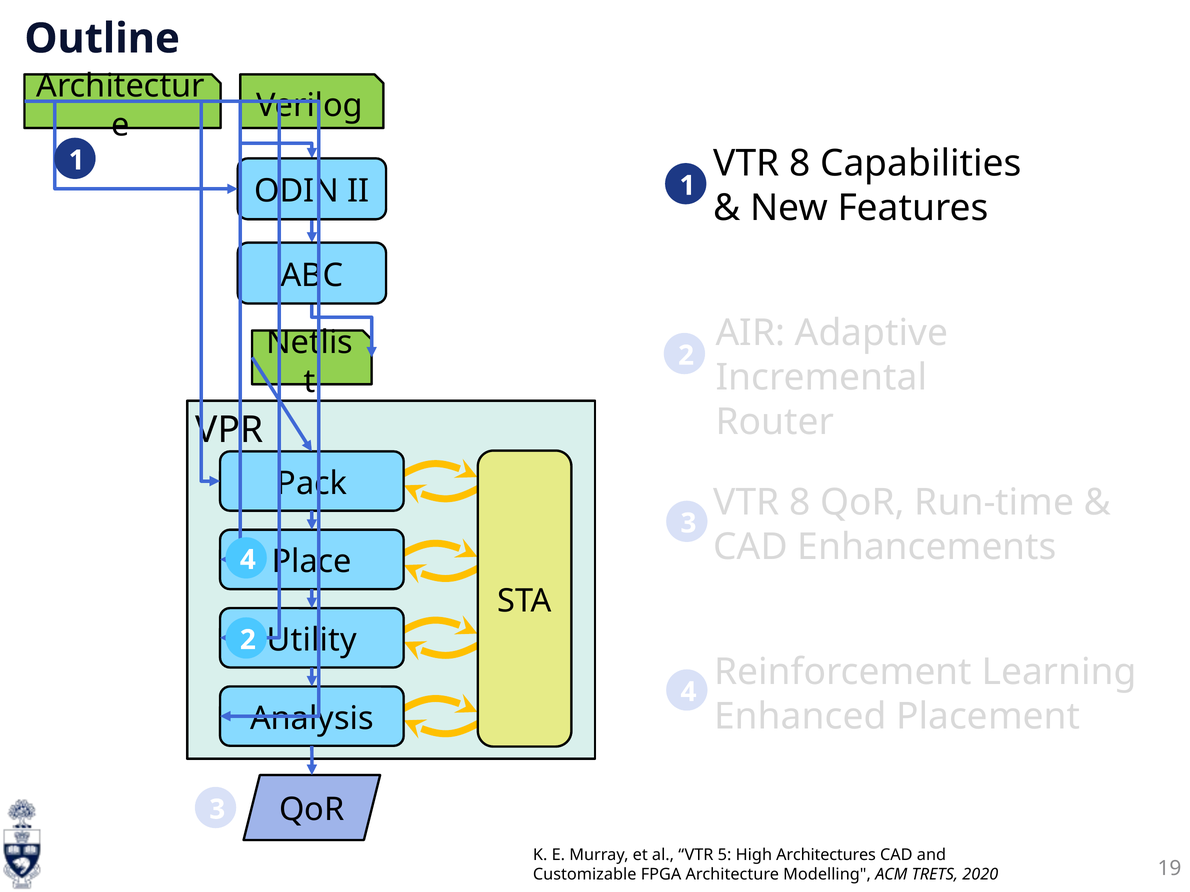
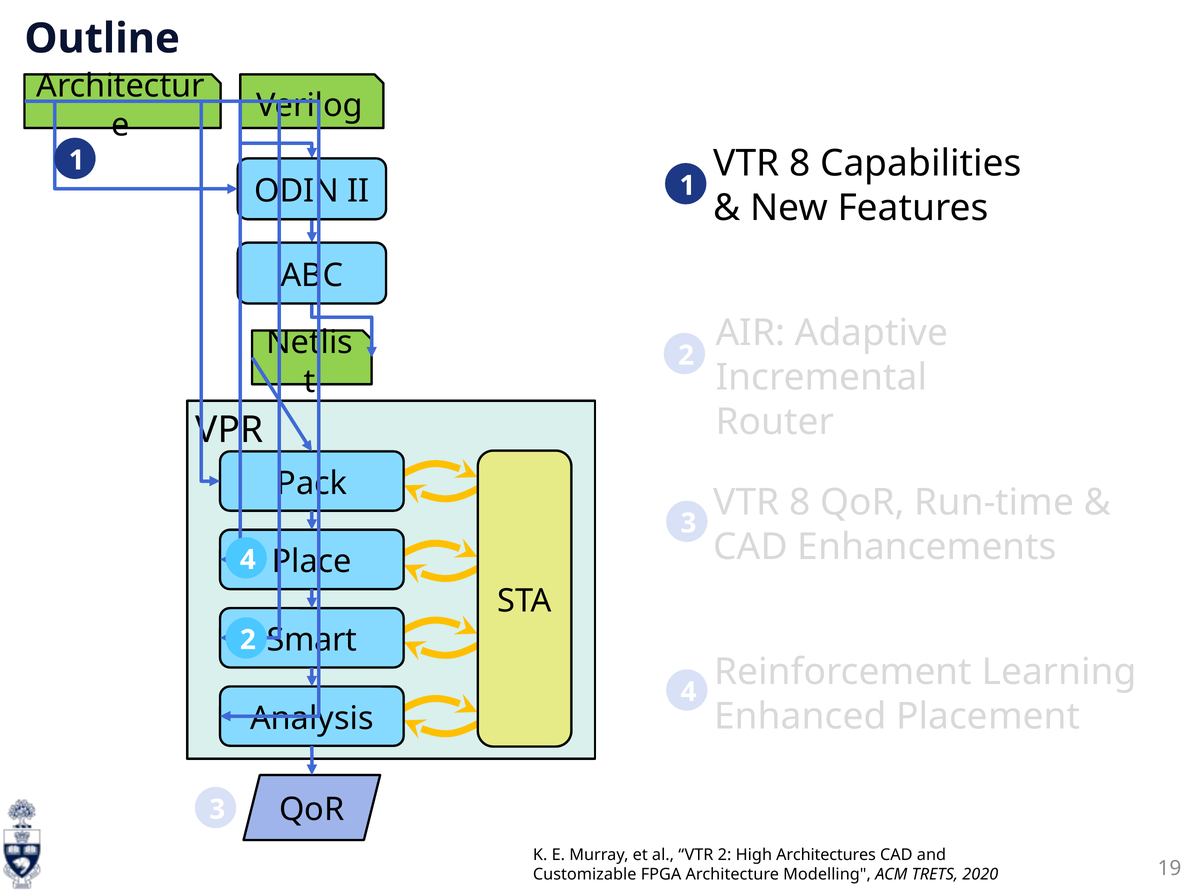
Utility: Utility -> Smart (312, 640)
VTR 5: 5 -> 2 (725, 856)
